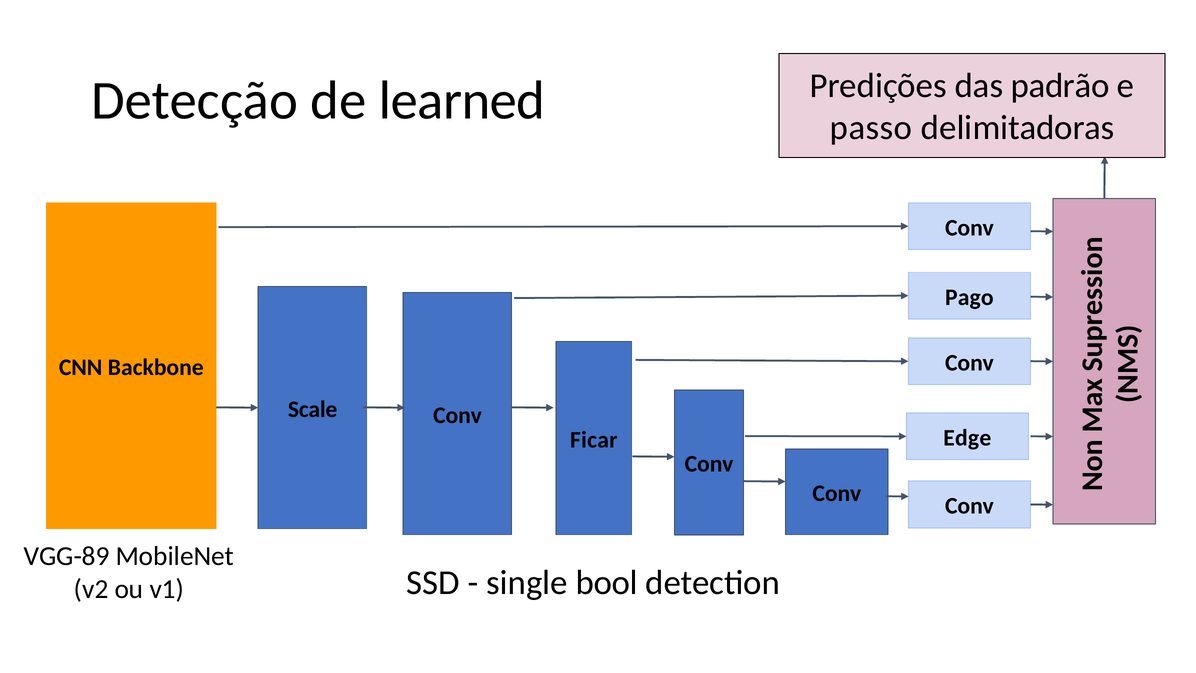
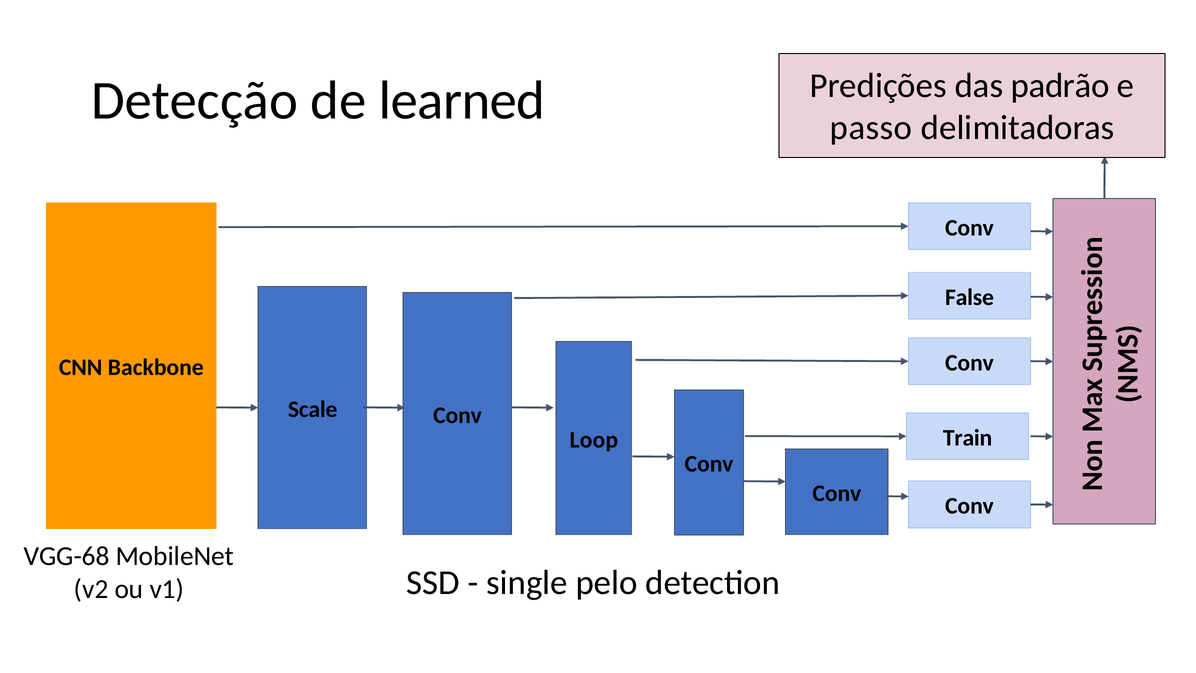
Pago: Pago -> False (970, 297)
Edge: Edge -> Train (968, 438)
Ficar: Ficar -> Loop (594, 440)
VGG-89: VGG-89 -> VGG-68 (67, 556)
bool: bool -> pelo (607, 583)
